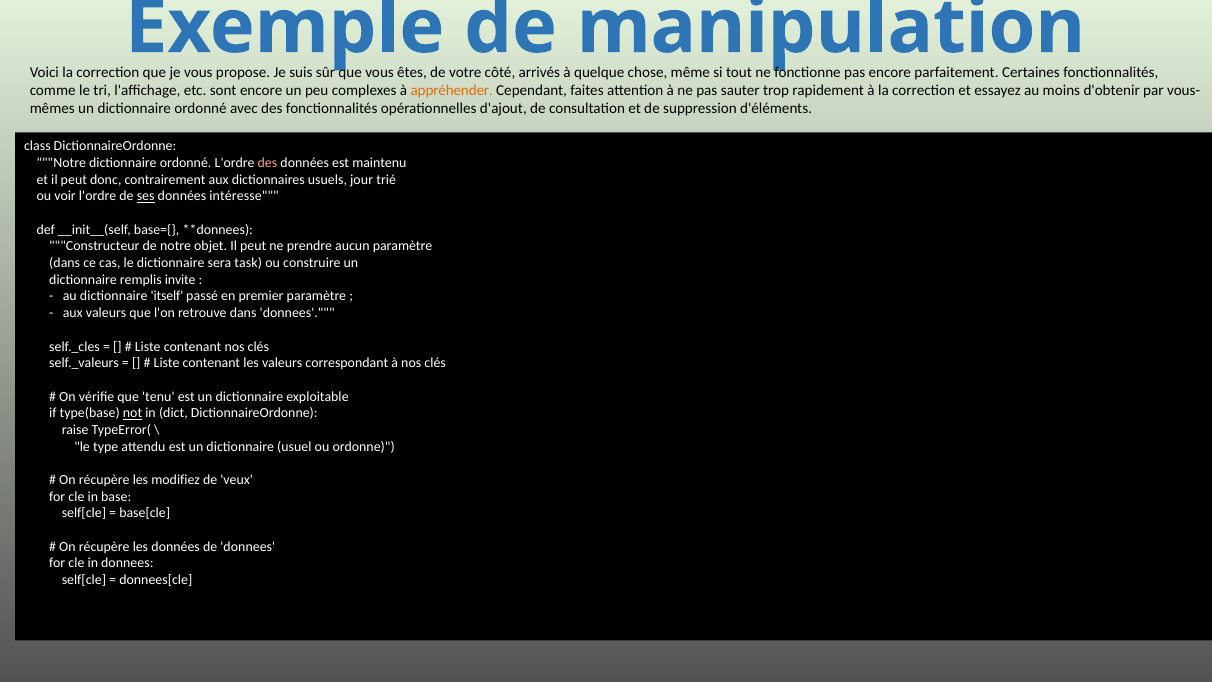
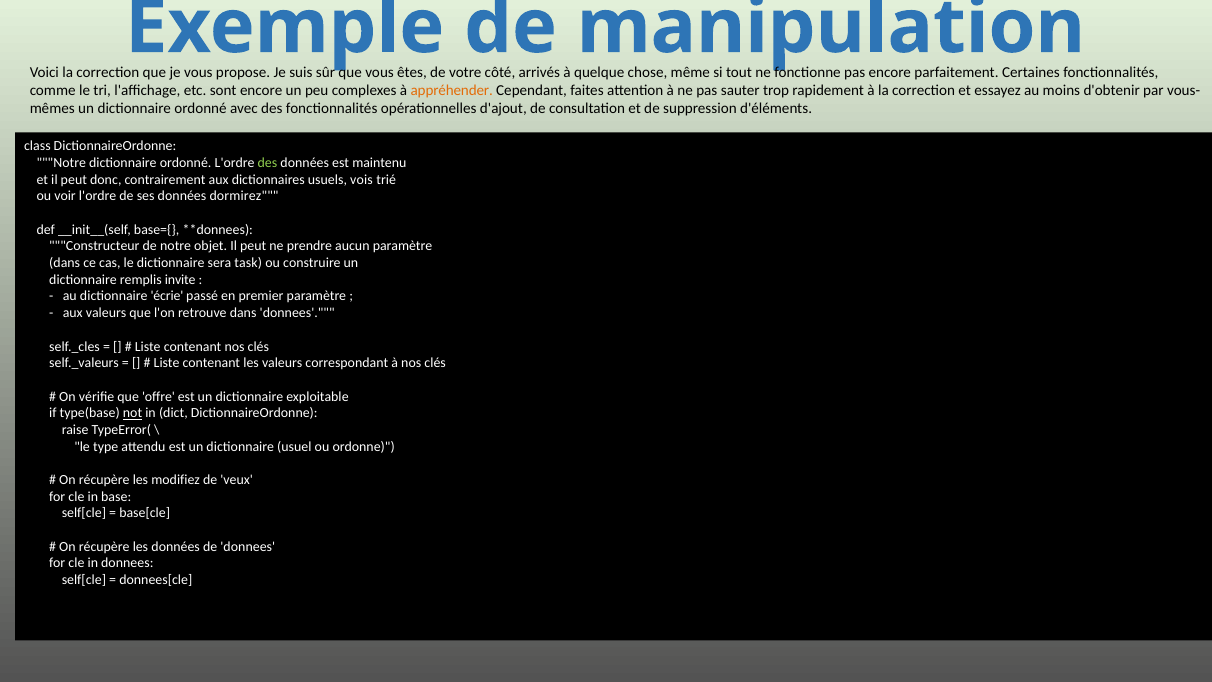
des colour: pink -> light green (267, 163)
jour: jour -> vois (362, 180)
ses underline: present -> none (146, 196)
intéresse: intéresse -> dormirez (244, 196)
itself: itself -> écrie (167, 296)
tenu: tenu -> offre (158, 396)
